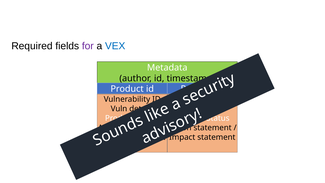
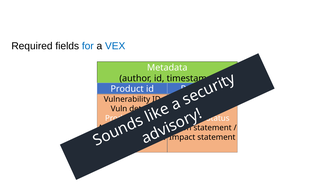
for colour: purple -> blue (88, 46)
